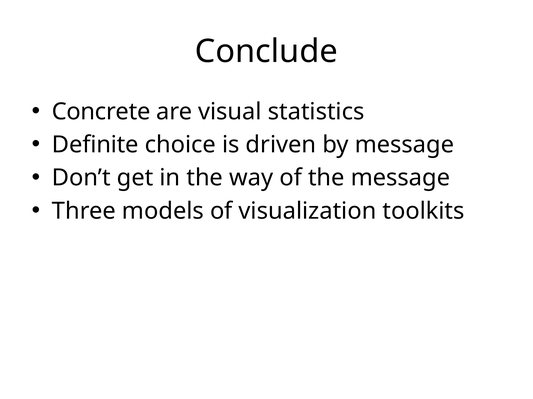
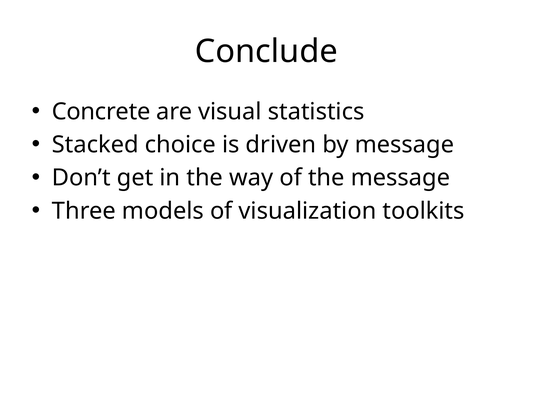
Definite: Definite -> Stacked (95, 145)
